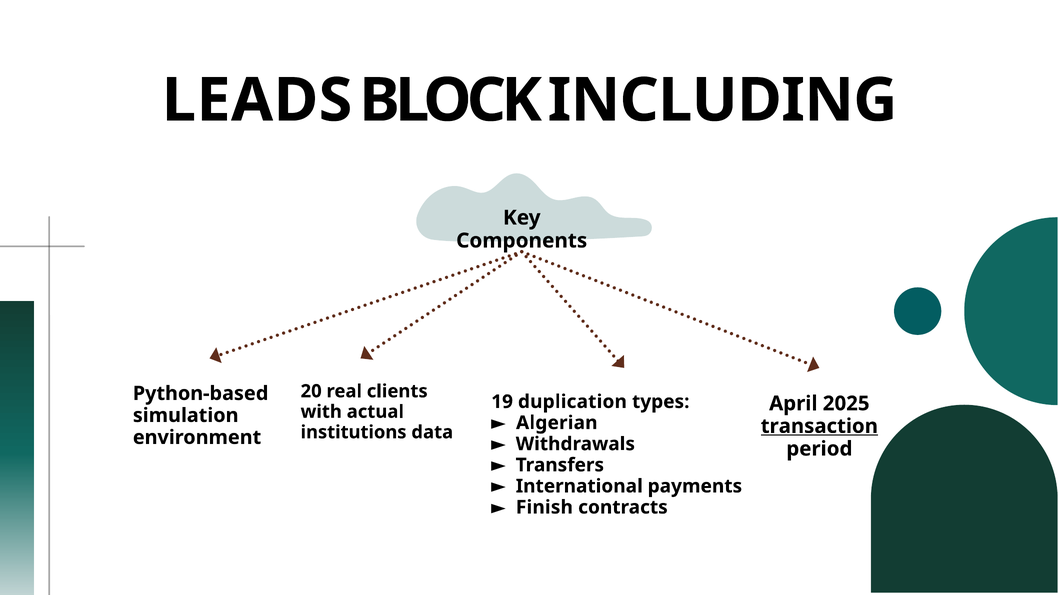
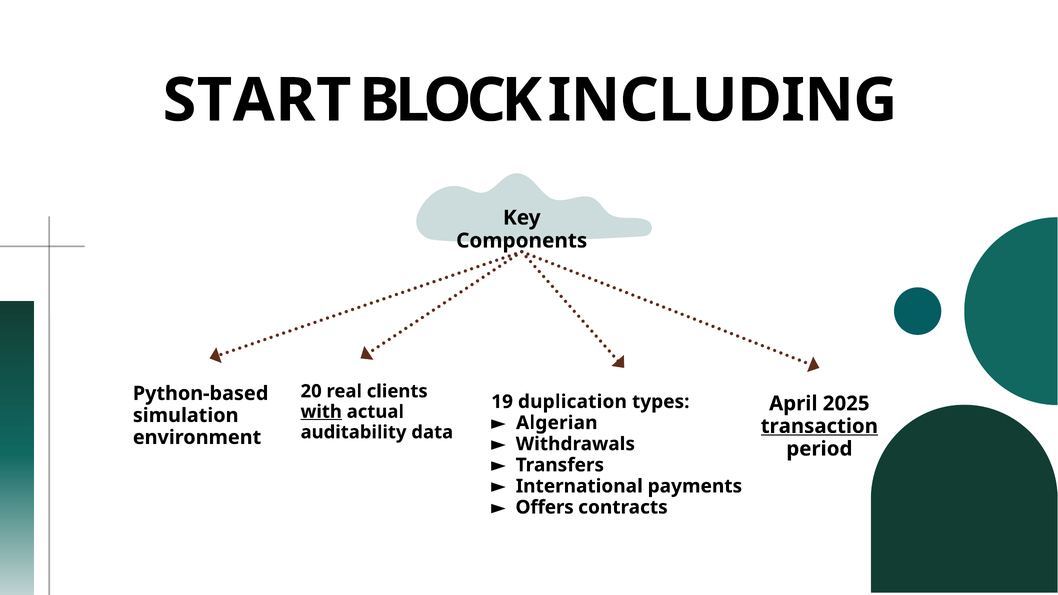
LEADS: LEADS -> START (257, 101)
with underline: none -> present (321, 412)
institutions: institutions -> auditability (354, 432)
Finish: Finish -> Offers (545, 507)
